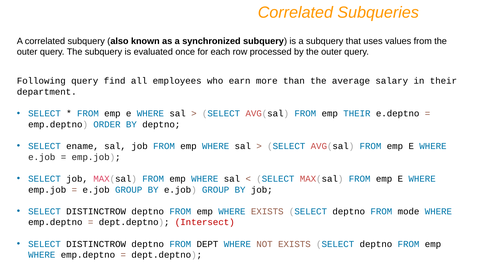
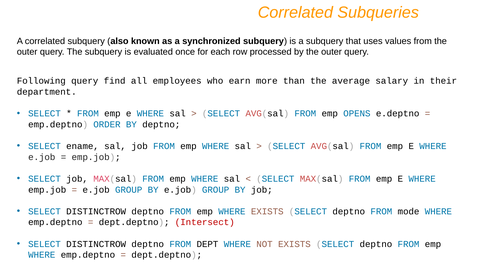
emp THEIR: THEIR -> OPENS (357, 113)
